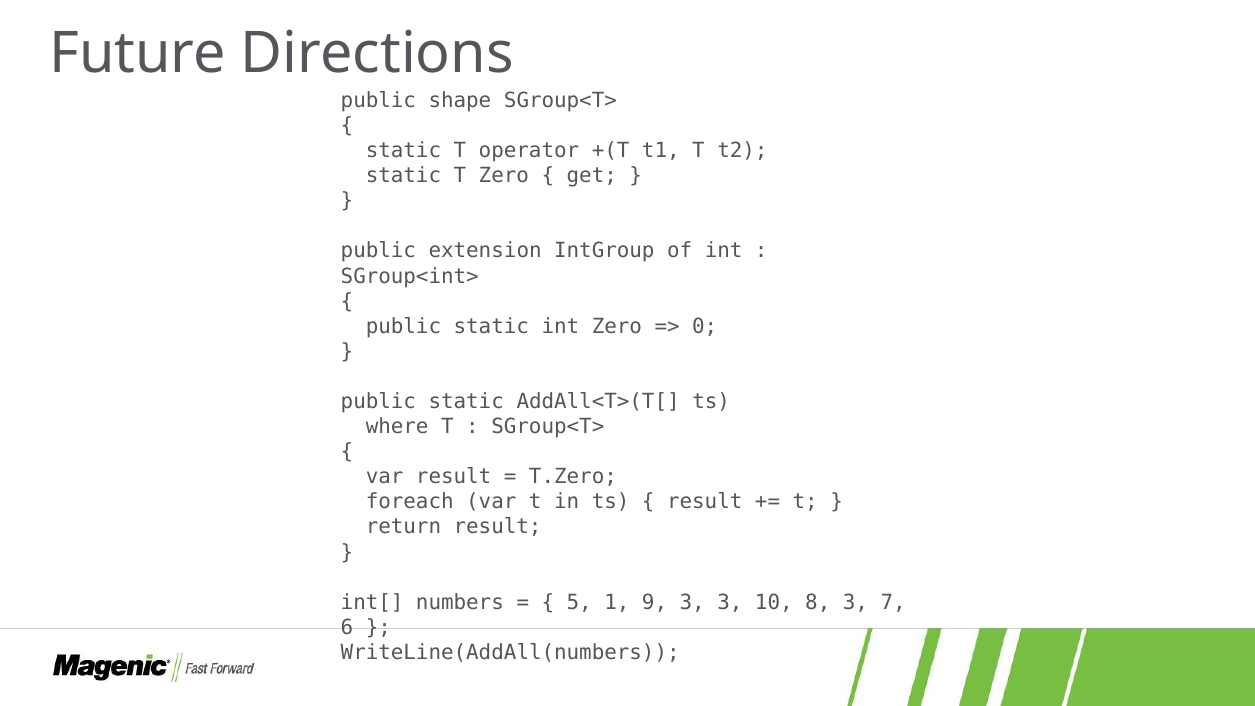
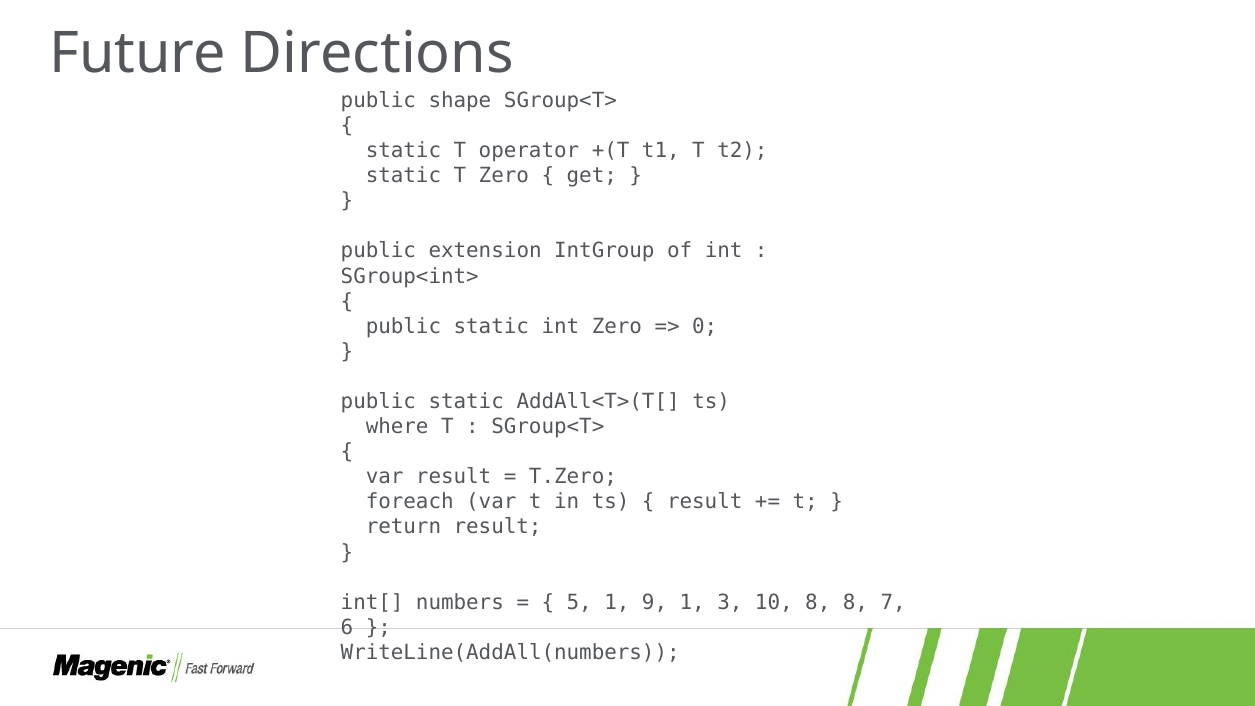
9 3: 3 -> 1 (692, 602)
8 3: 3 -> 8 (855, 602)
